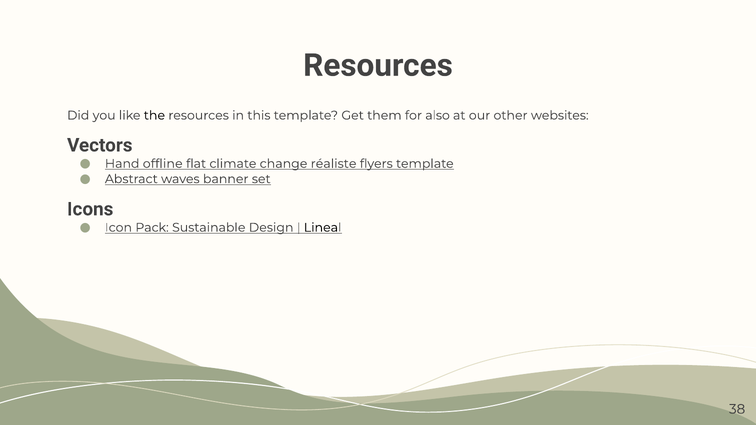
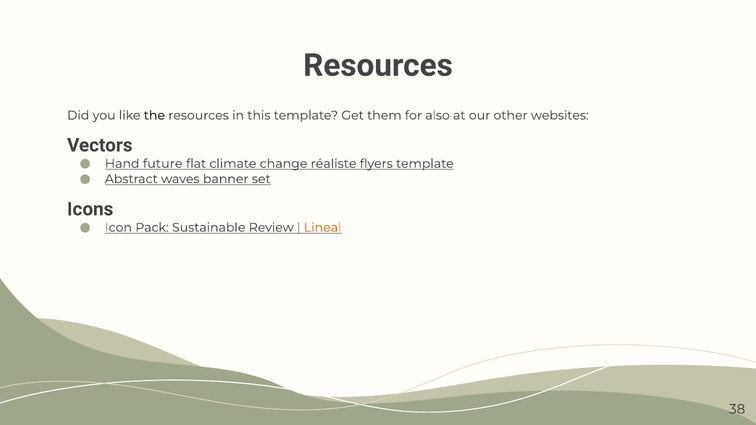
offline: offline -> future (163, 164)
Design: Design -> Review (271, 228)
Lineal colour: black -> orange (323, 228)
